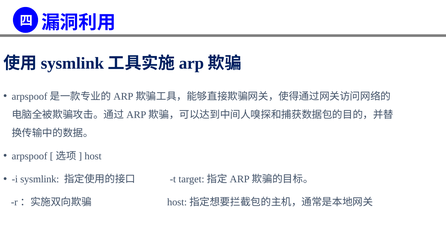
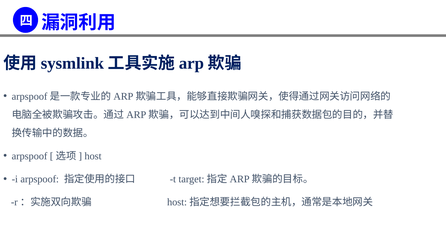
i sysmlink: sysmlink -> arpspoof (40, 179)
